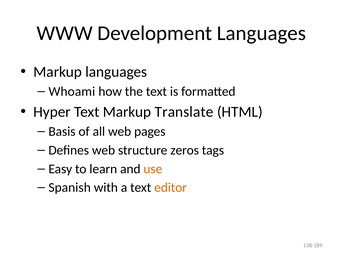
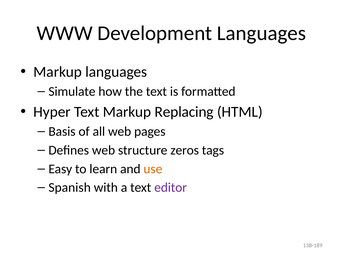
Whoami: Whoami -> Simulate (72, 92)
Translate: Translate -> Replacing (184, 112)
editor colour: orange -> purple (171, 188)
